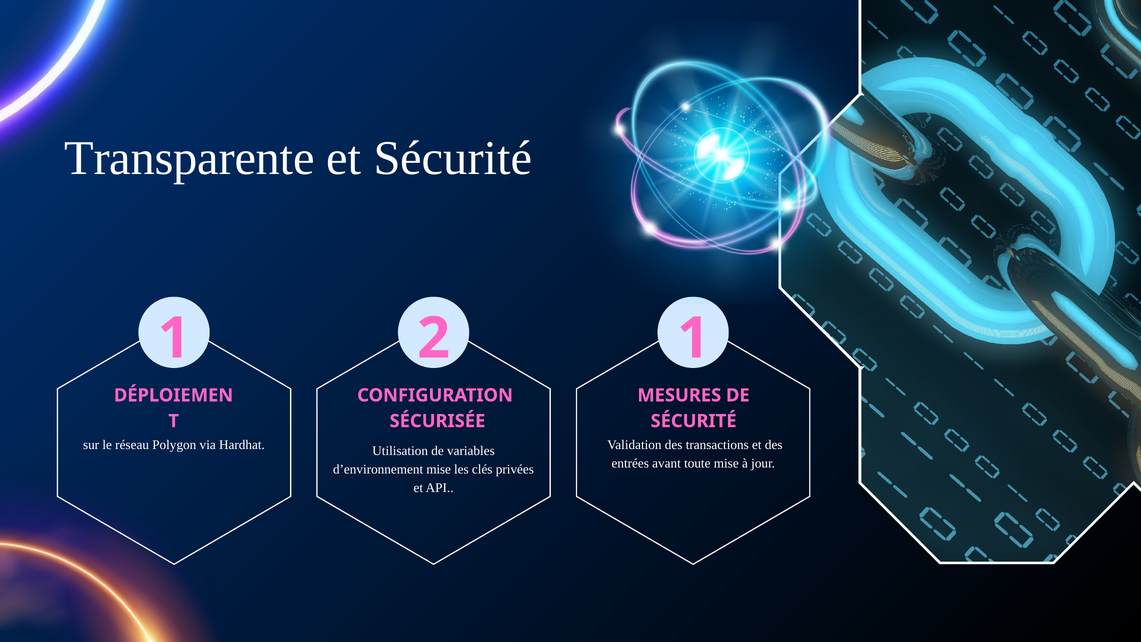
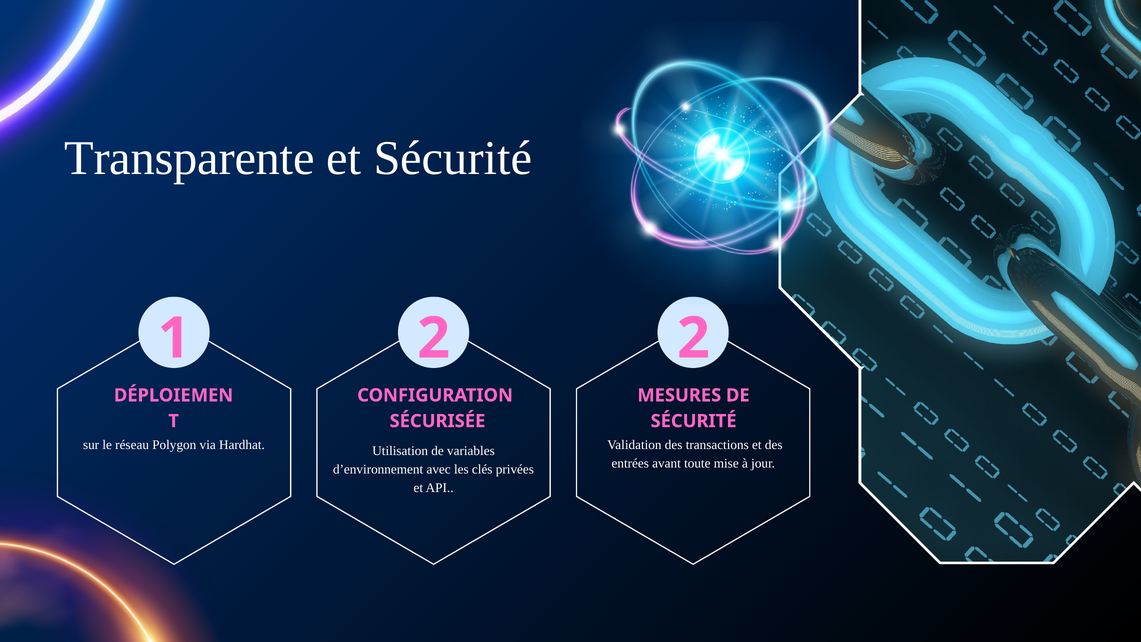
2 1: 1 -> 2 (693, 338)
d’environnement mise: mise -> avec (439, 469)
